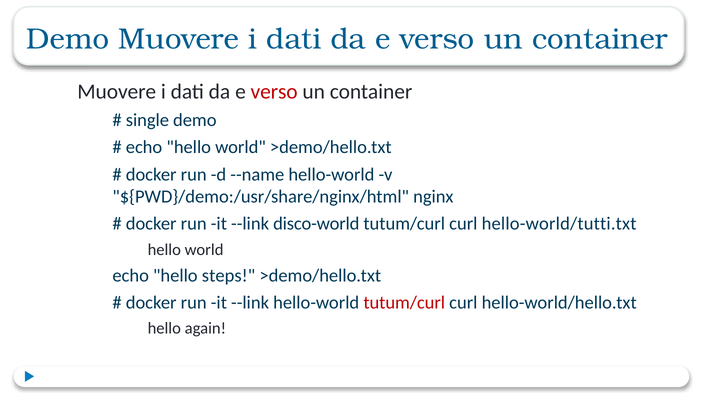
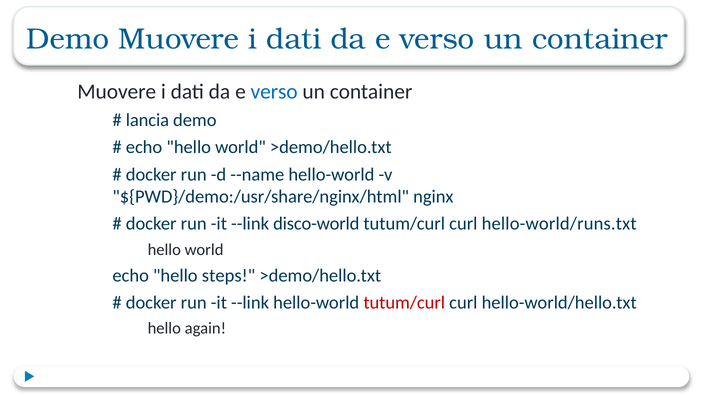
verso colour: red -> blue (274, 92)
single: single -> lancia (147, 120)
hello-world/tutti.txt: hello-world/tutti.txt -> hello-world/runs.txt (559, 224)
